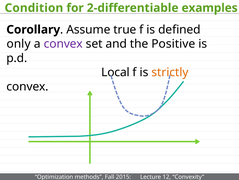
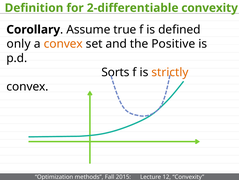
Condition: Condition -> Definition (34, 8)
2-differentiable examples: examples -> convexity (210, 8)
convex colour: purple -> orange (63, 44)
Local: Local -> Sorts (115, 72)
